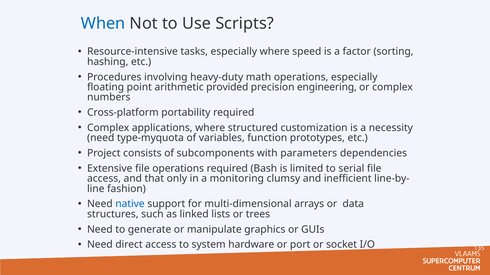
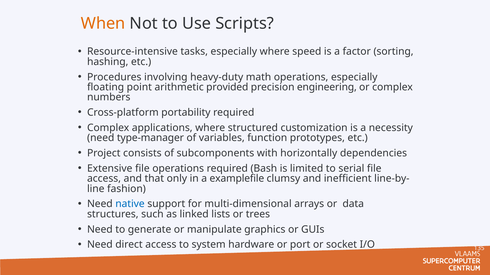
When colour: blue -> orange (103, 24)
type-myquota: type-myquota -> type-manager (150, 138)
parameters: parameters -> horizontally (309, 154)
monitoring: monitoring -> examplefile (237, 179)
